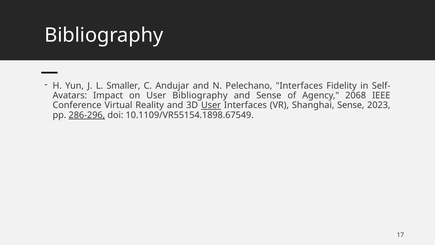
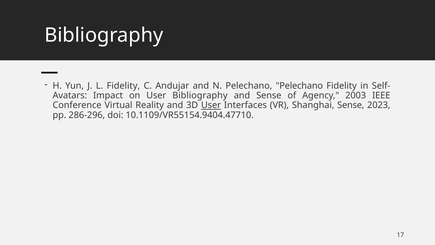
L Smaller: Smaller -> Fidelity (123, 86)
Pelechano Interfaces: Interfaces -> Pelechano (299, 86)
2068: 2068 -> 2003 (356, 95)
286-296 underline: present -> none (87, 115)
10.1109/VR55154.1898.67549: 10.1109/VR55154.1898.67549 -> 10.1109/VR55154.9404.47710 (190, 115)
